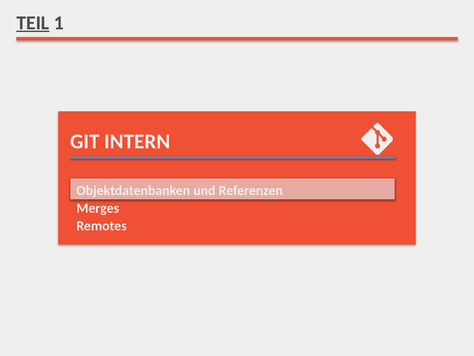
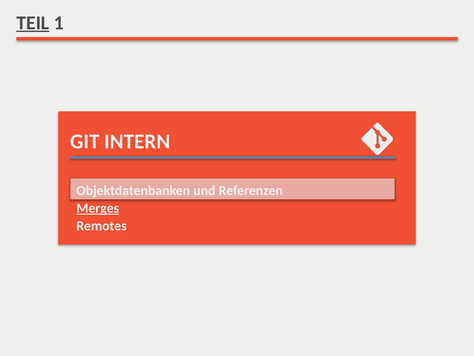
Merges underline: none -> present (98, 208)
